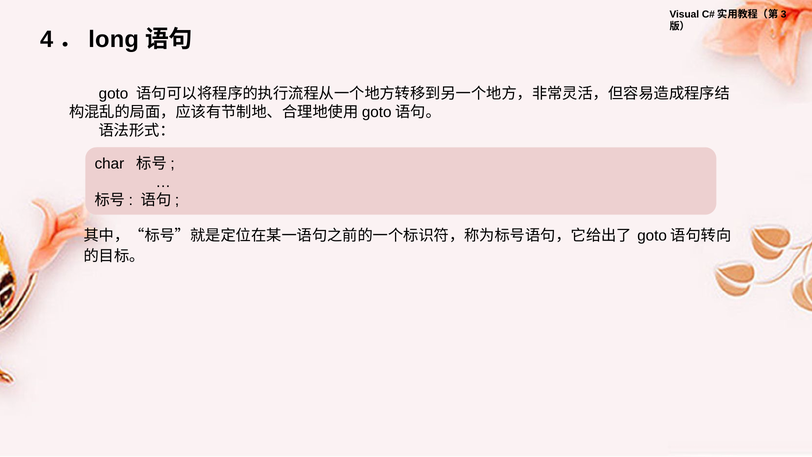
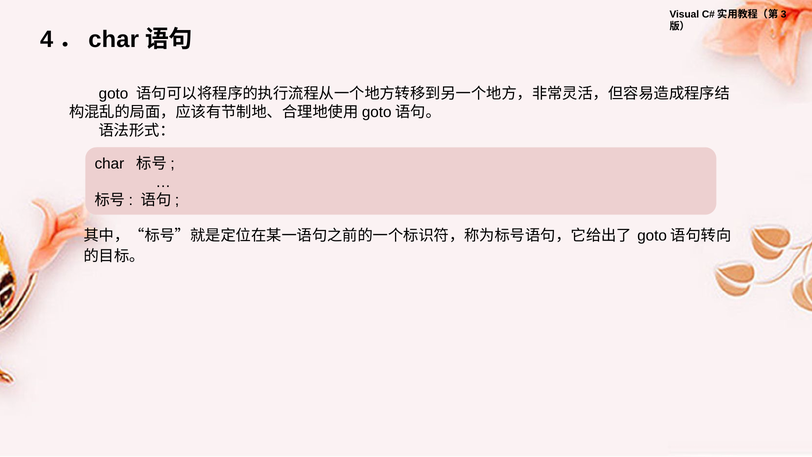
long: long -> char (114, 39)
